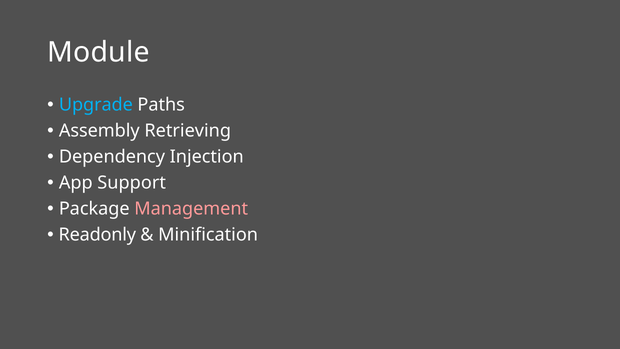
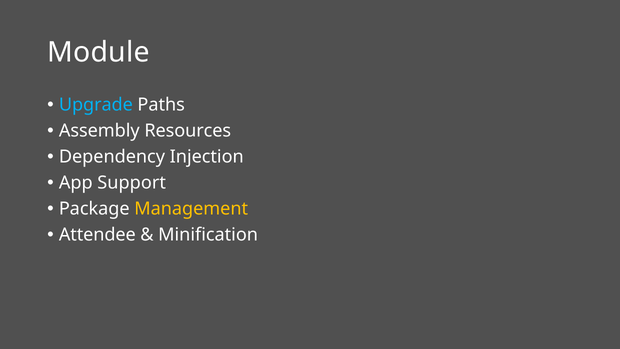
Retrieving: Retrieving -> Resources (188, 131)
Management colour: pink -> yellow (191, 209)
Readonly: Readonly -> Attendee (97, 235)
